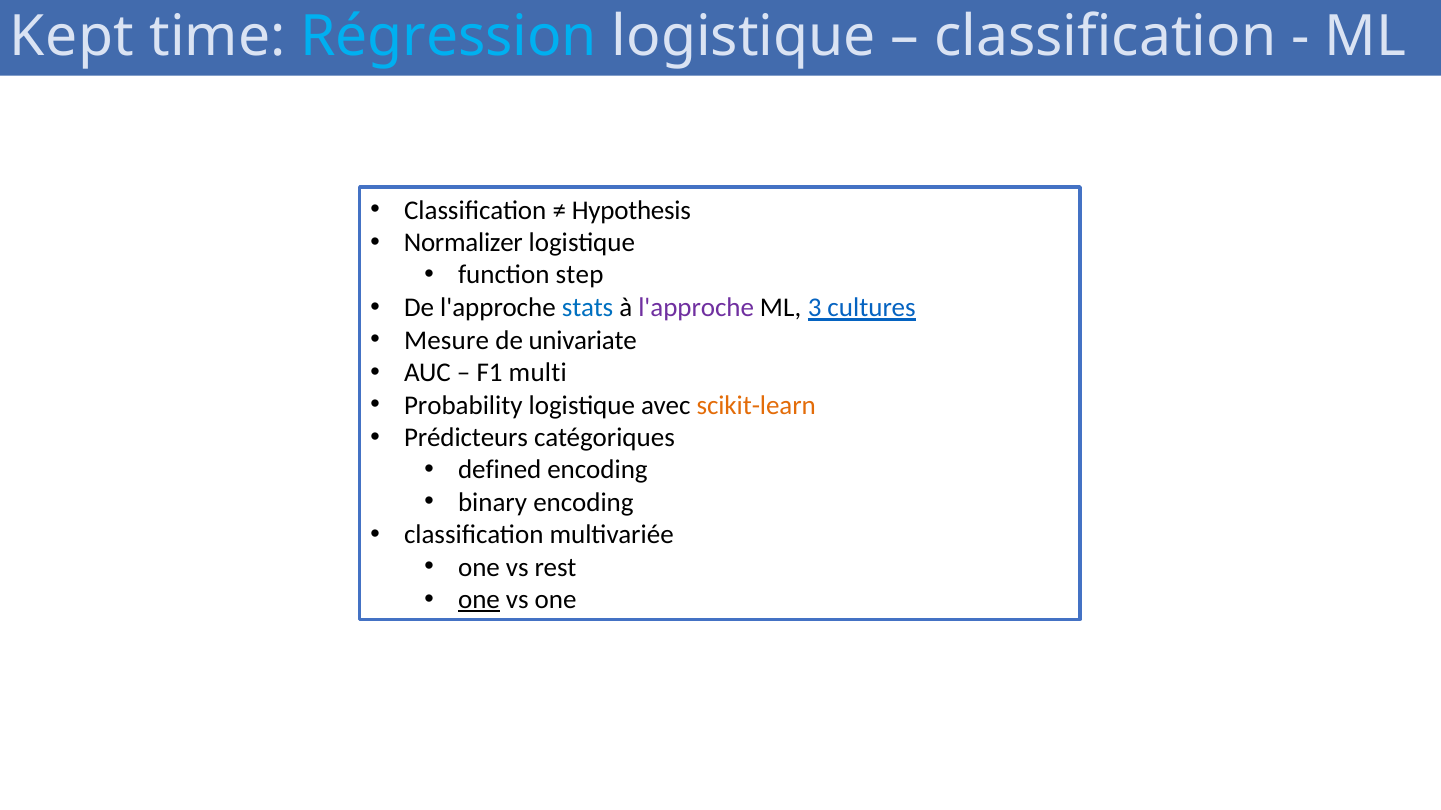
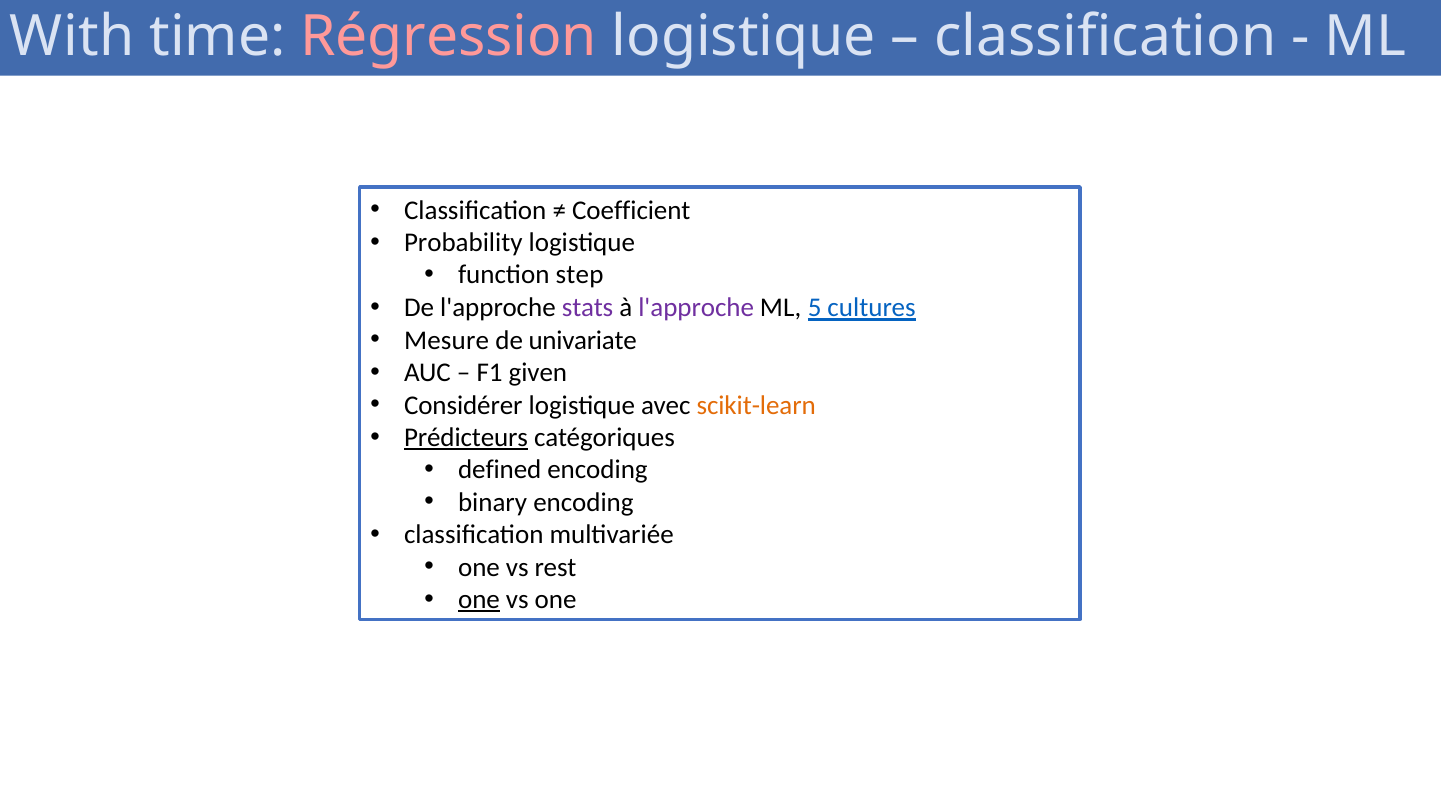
Kept: Kept -> With (72, 37)
Régression colour: light blue -> pink (449, 37)
Hypothesis: Hypothesis -> Coefficient (631, 210)
Normalizer: Normalizer -> Probability (463, 243)
stats colour: blue -> purple (588, 308)
3: 3 -> 5 (815, 308)
multi: multi -> given (538, 373)
Probability: Probability -> Considérer (463, 406)
Prédicteurs underline: none -> present (466, 438)
